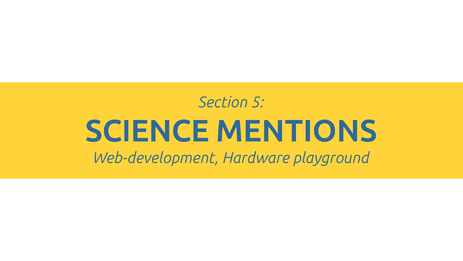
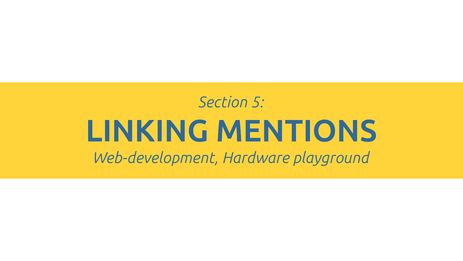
SCIENCE: SCIENCE -> LINKING (147, 131)
